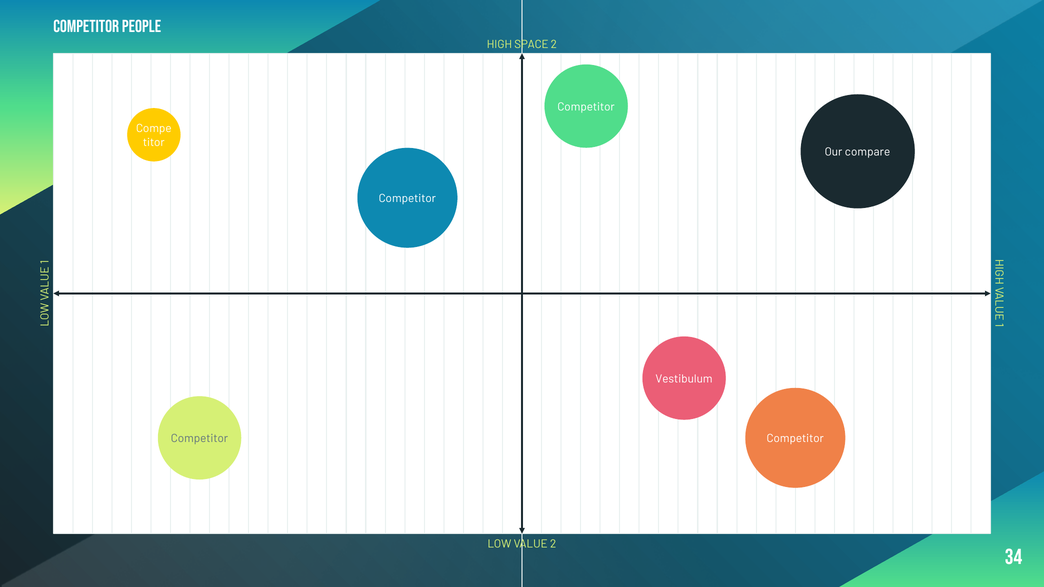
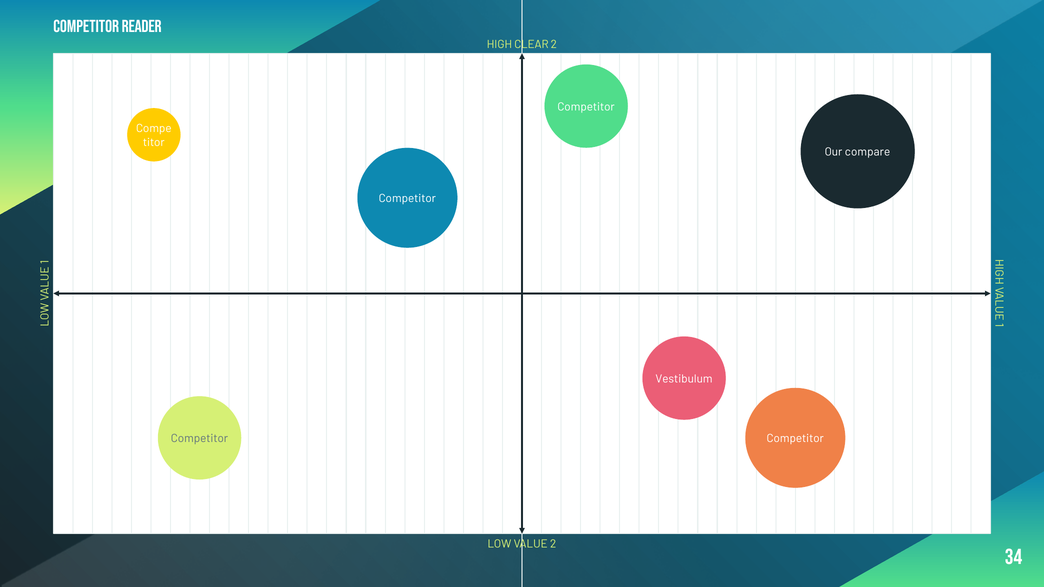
People: People -> Reader (142, 27)
SPACE: SPACE -> CLEAR (531, 45)
